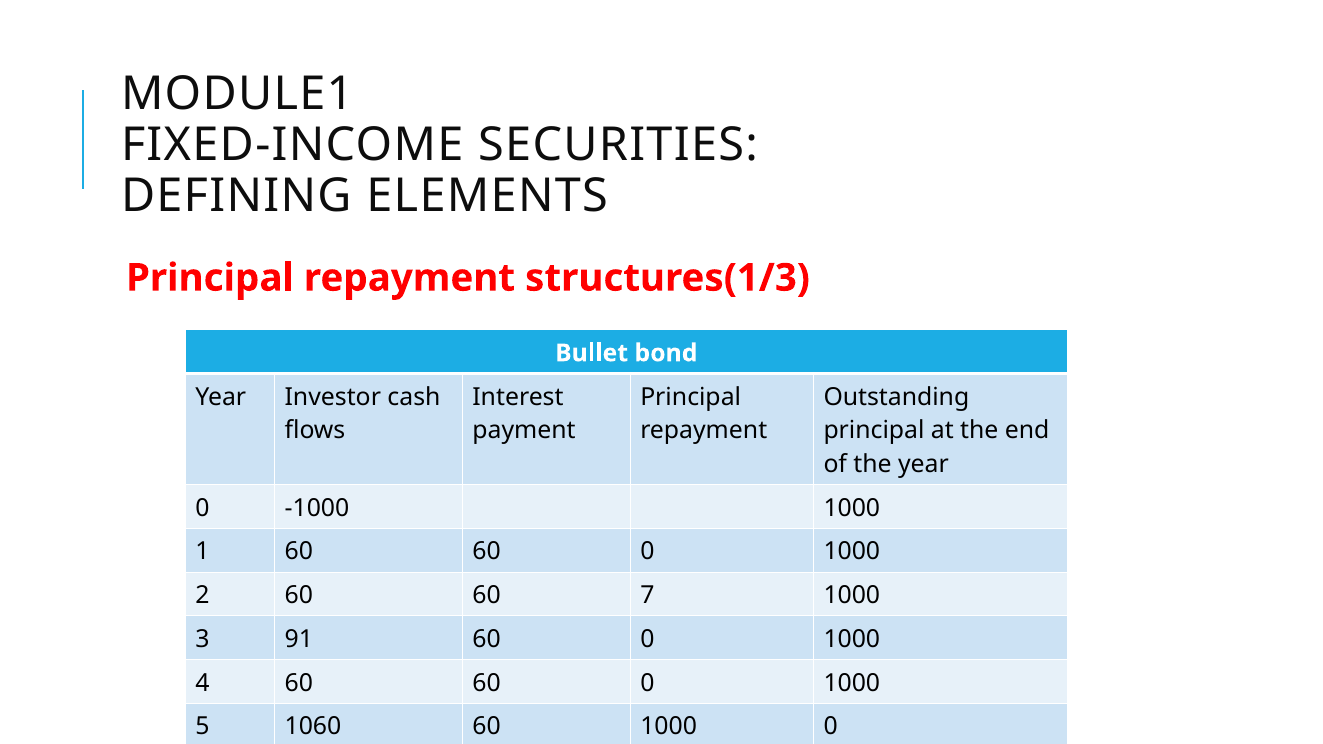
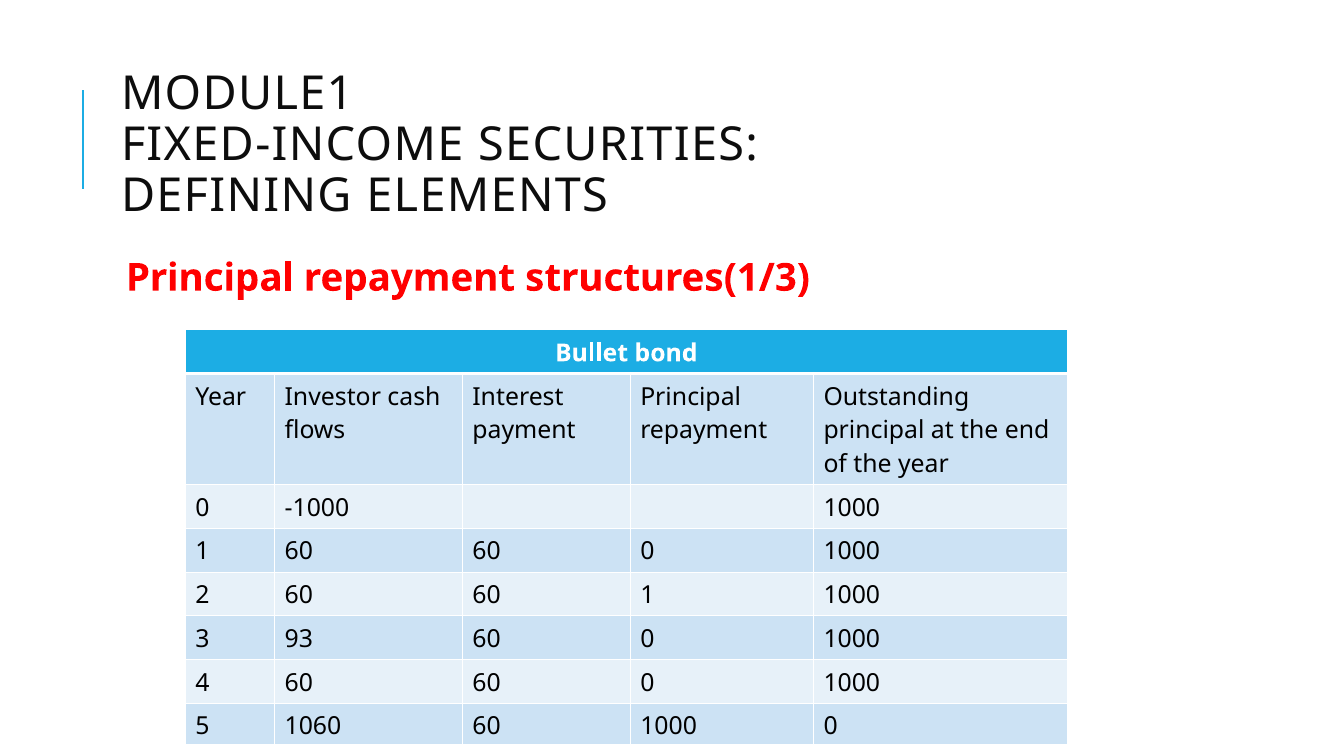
60 7: 7 -> 1 (647, 596)
91: 91 -> 93 (299, 639)
